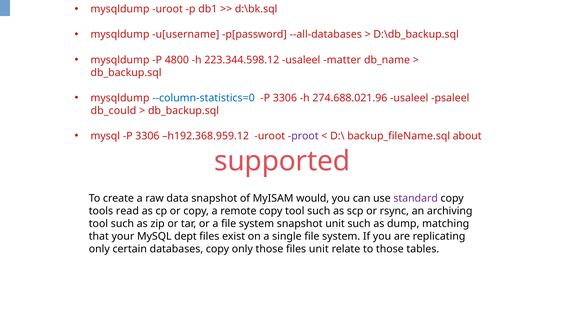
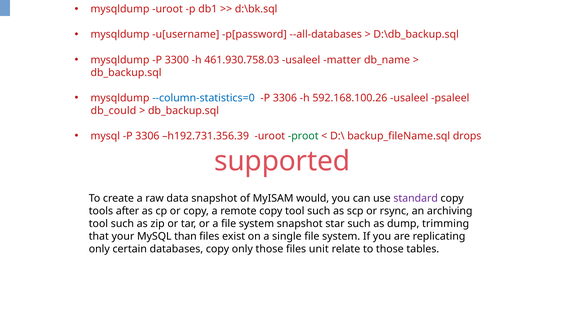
4800: 4800 -> 3300 (177, 60)
223.344.598.12: 223.344.598.12 -> 461.930.758.03 (242, 60)
274.688.021.96: 274.688.021.96 -> 592.168.100.26 (350, 98)
h192.368.959.12: h192.368.959.12 -> h192.731.356.39 (206, 136)
proot colour: purple -> green (303, 136)
about: about -> drops (467, 136)
read: read -> after (128, 211)
snapshot unit: unit -> star (335, 224)
matching: matching -> trimming (446, 224)
dept: dept -> than (185, 237)
